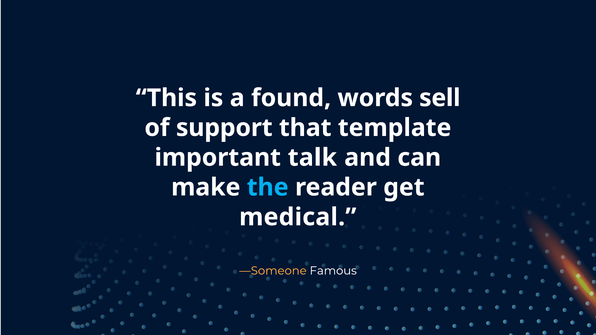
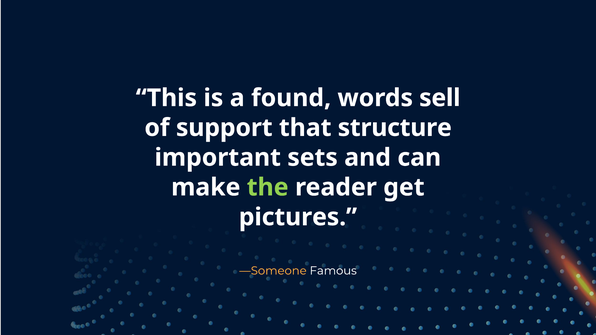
template: template -> structure (395, 128)
talk: talk -> sets (313, 158)
the colour: light blue -> light green (268, 187)
medical: medical -> pictures (298, 217)
